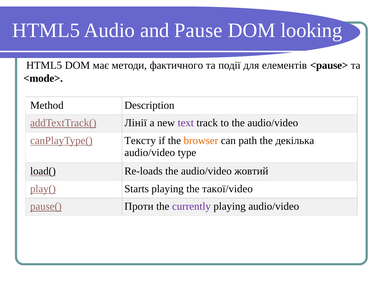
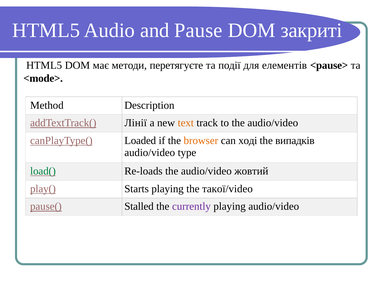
looking: looking -> закриті (311, 30)
фактичного: фактичного -> перетягуєте (176, 65)
text colour: purple -> orange (186, 123)
Тексту: Тексту -> Loaded (140, 140)
path: path -> ході (248, 140)
декілька: декілька -> випадків (295, 140)
load( colour: black -> green (43, 171)
Проти: Проти -> Stalled (139, 206)
